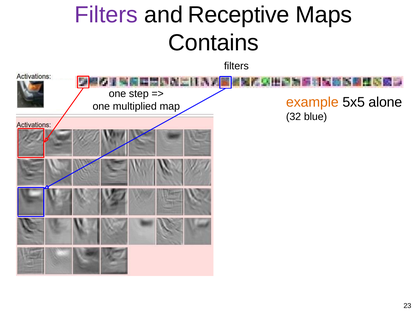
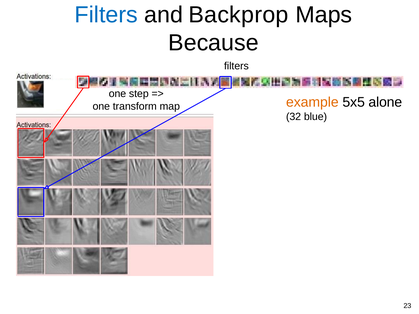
Filters colour: purple -> blue (106, 15)
Receptive: Receptive -> Backprop (238, 15)
Contains: Contains -> Because (213, 43)
multiplied: multiplied -> transform (135, 106)
